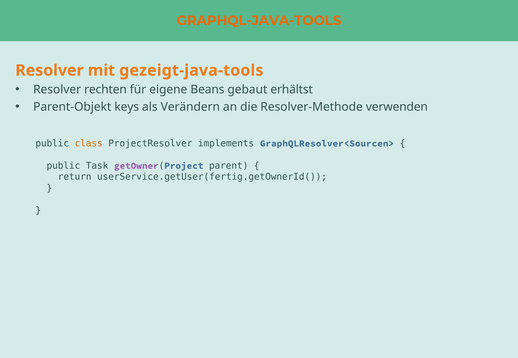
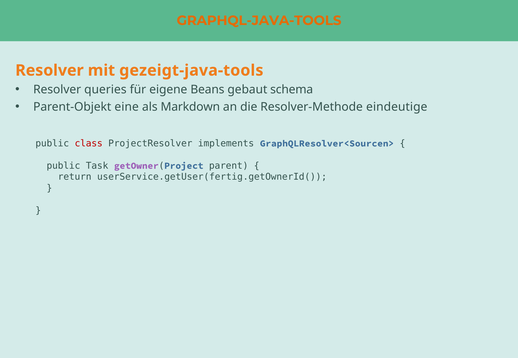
rechten: rechten -> queries (105, 90)
erhältst: erhältst -> schema (292, 90)
keys: keys -> eine (127, 107)
Verändern: Verändern -> Markdown (190, 107)
verwenden: verwenden -> eindeutige (397, 107)
class colour: orange -> red (89, 144)
